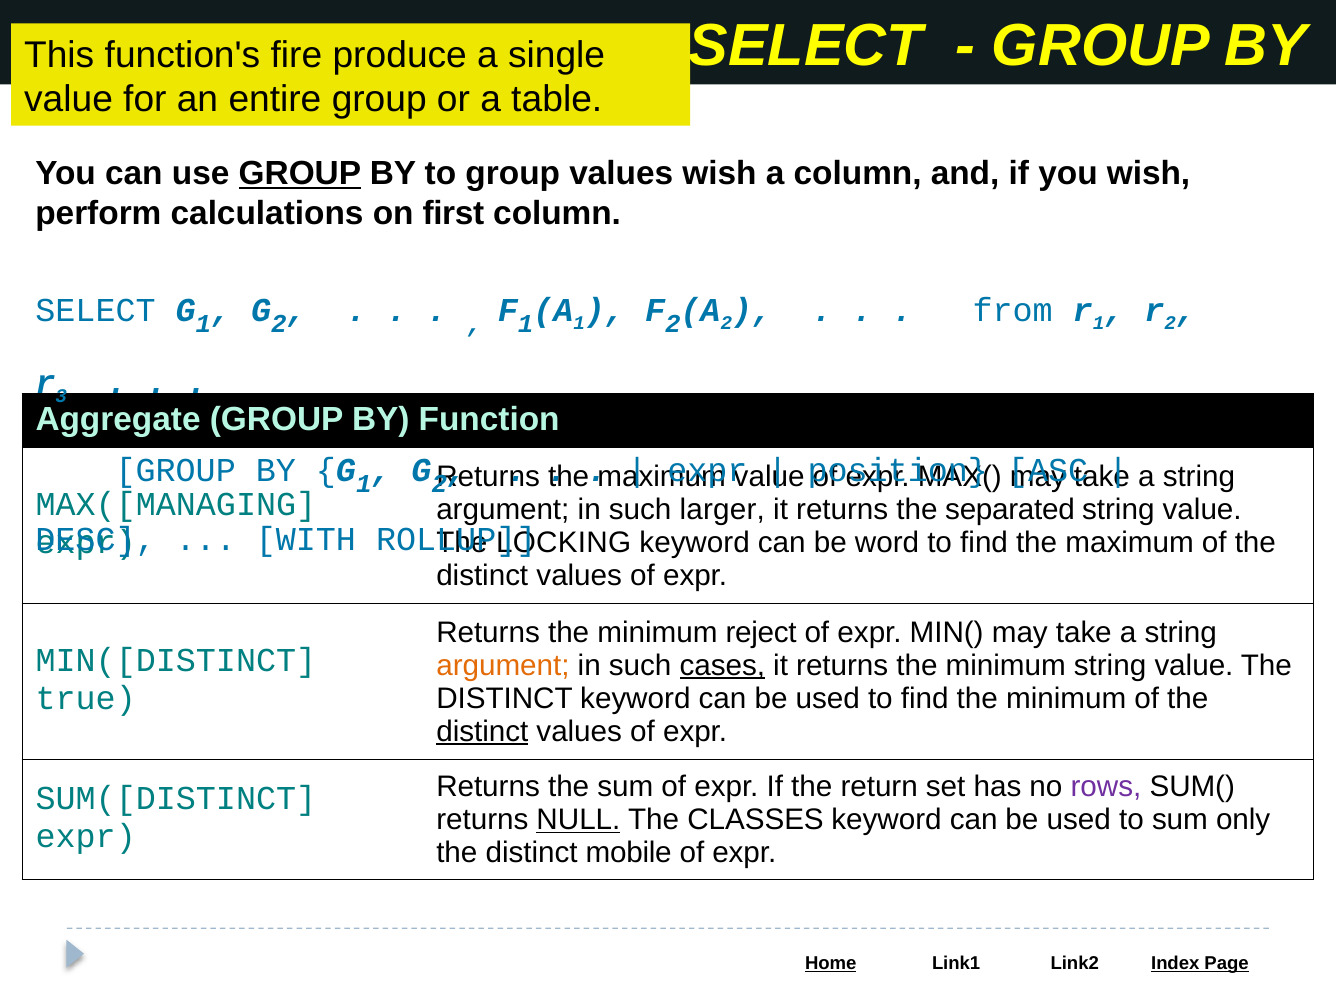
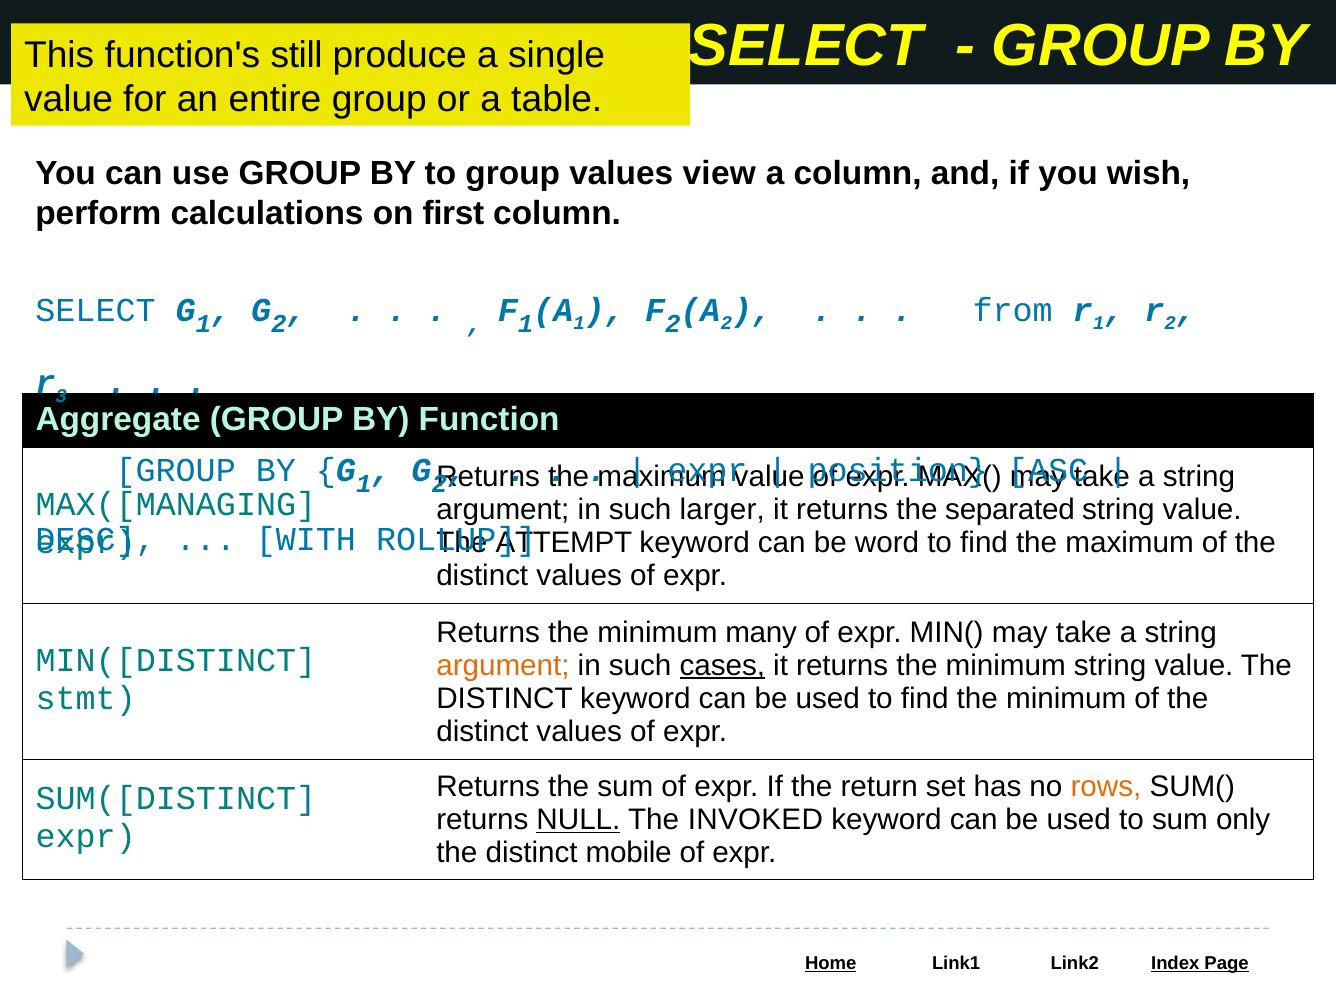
fire: fire -> still (297, 55)
GROUP underline: present -> none (300, 174)
values wish: wish -> view (719, 174)
LOCKING: LOCKING -> ATTEMPT (564, 542)
reject: reject -> many (761, 632)
true: true -> stmt (86, 698)
distinct underline: present -> none (482, 731)
rows colour: purple -> orange (1106, 787)
CLASSES: CLASSES -> INVOKED (755, 820)
